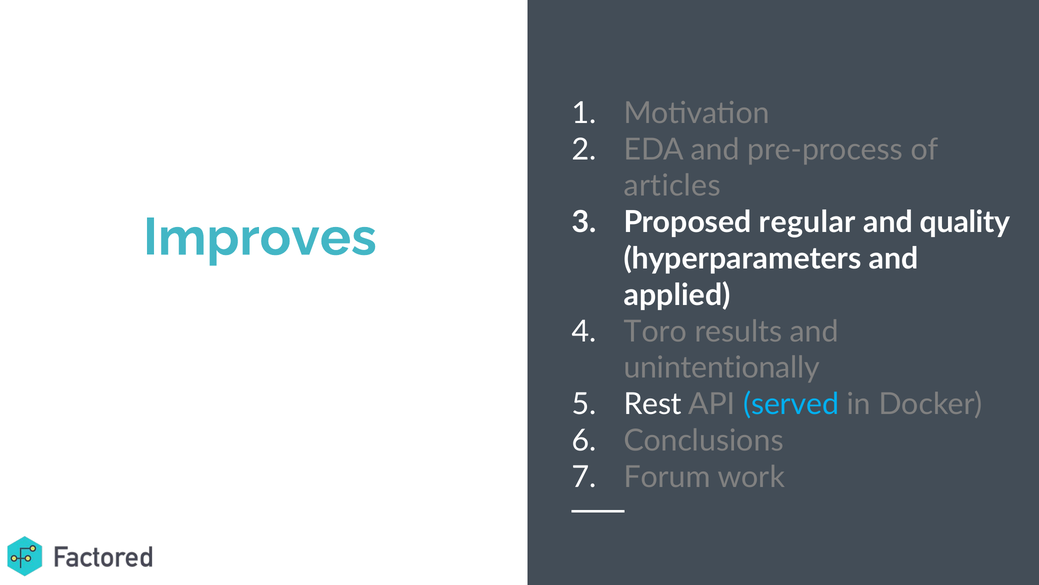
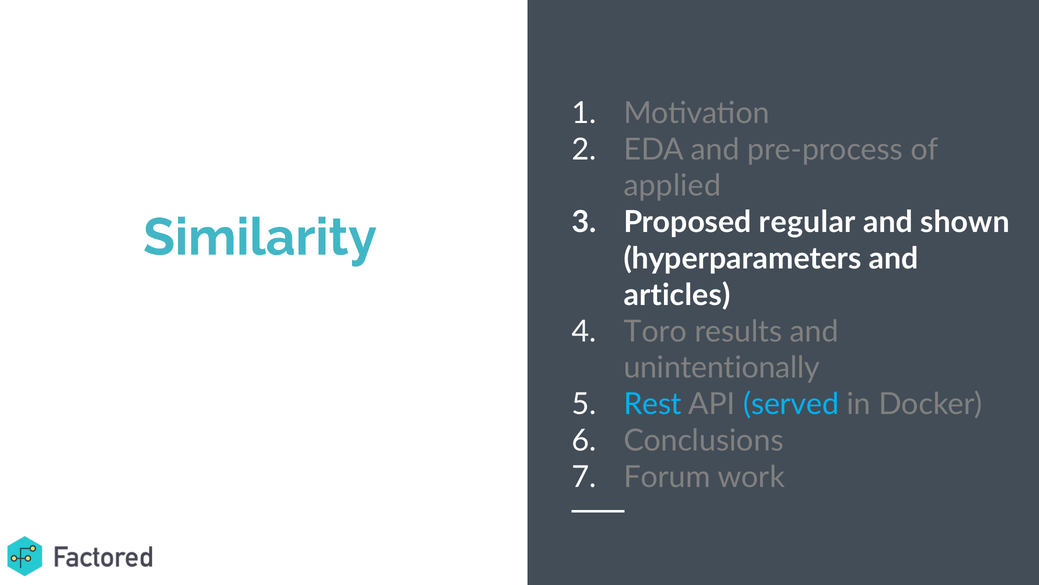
articles: articles -> applied (672, 186)
quality: quality -> shown (965, 222)
Improves: Improves -> Similarity (260, 237)
applied: applied -> articles (677, 295)
Rest colour: white -> light blue (653, 404)
